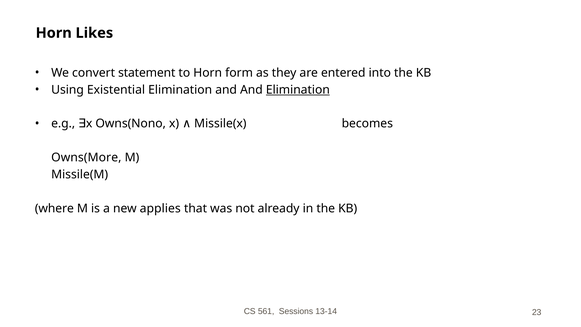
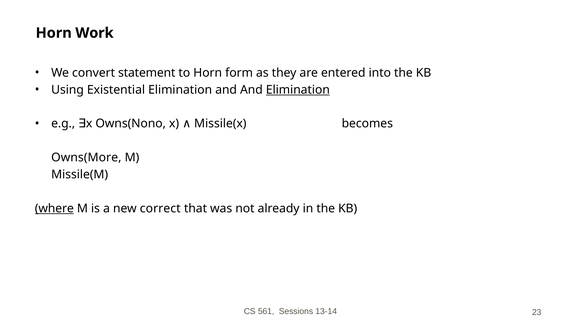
Likes: Likes -> Work (94, 33)
where underline: none -> present (54, 208)
applies: applies -> correct (160, 208)
